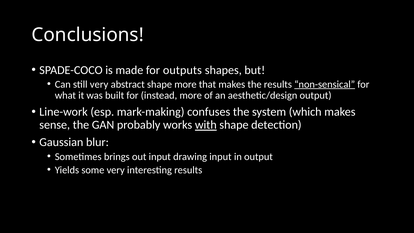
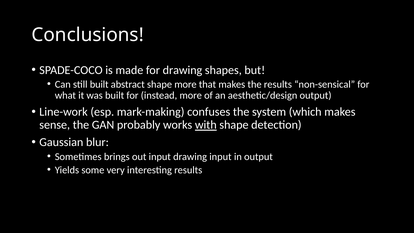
for outputs: outputs -> drawing (182, 70)
still very: very -> built (99, 84)
non-sensical underline: present -> none (325, 84)
